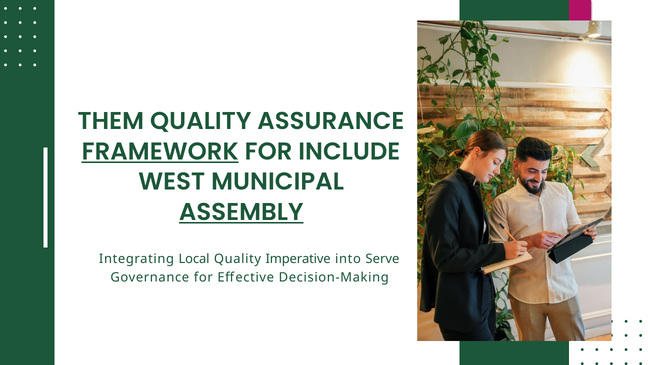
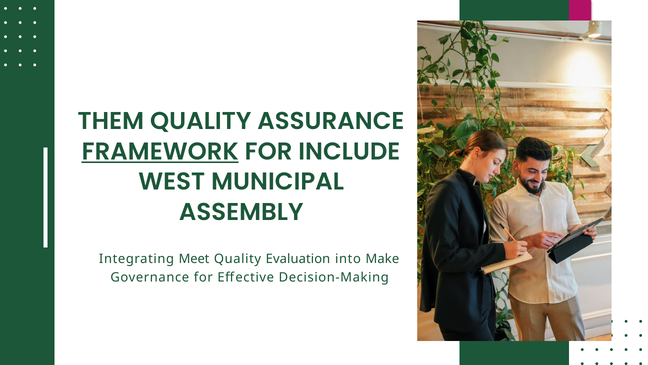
ASSEMBLY underline: present -> none (241, 212)
Local: Local -> Meet (194, 259)
Imperative: Imperative -> Evaluation (298, 259)
Serve: Serve -> Make (382, 259)
